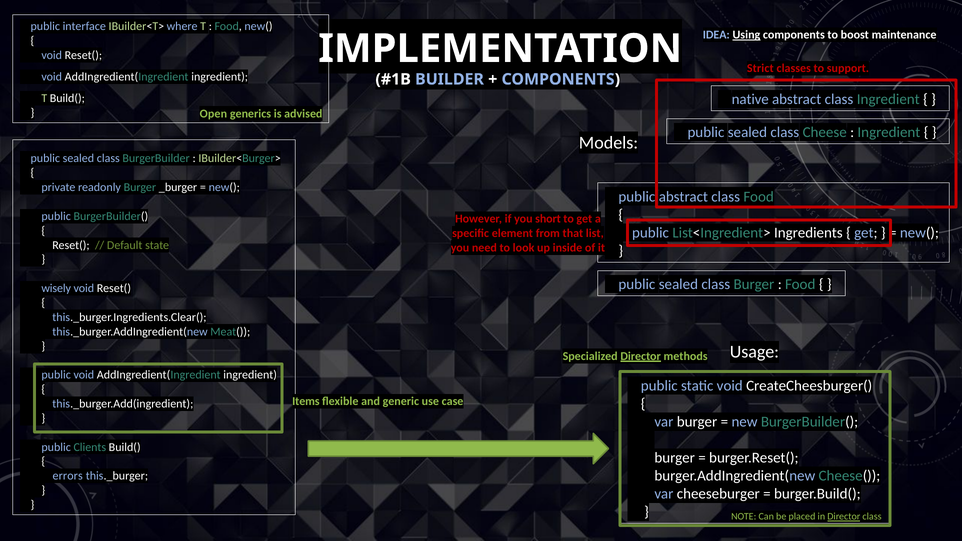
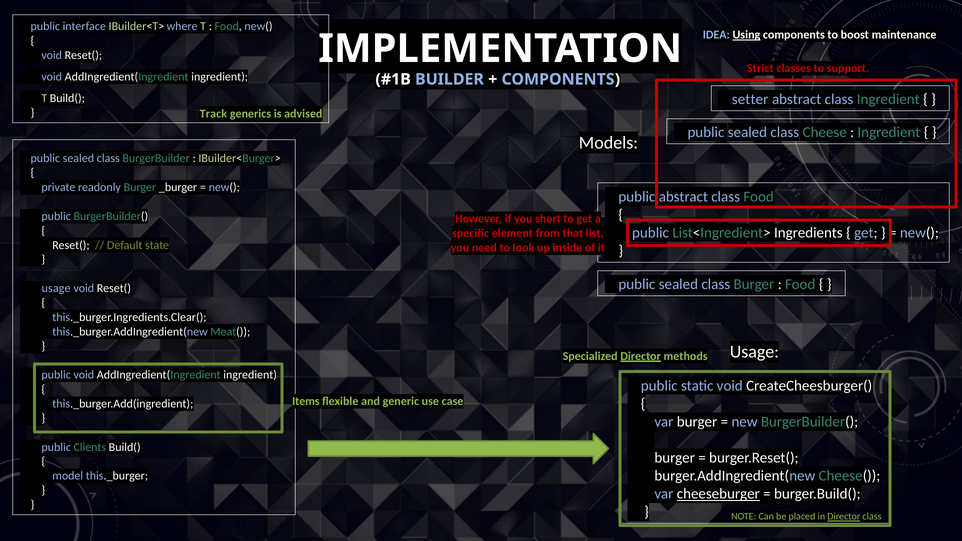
native: native -> setter (750, 99)
Open: Open -> Track (213, 114)
wisely: wisely -> usage (56, 288)
errors: errors -> model (68, 476)
cheeseburger underline: none -> present (718, 494)
